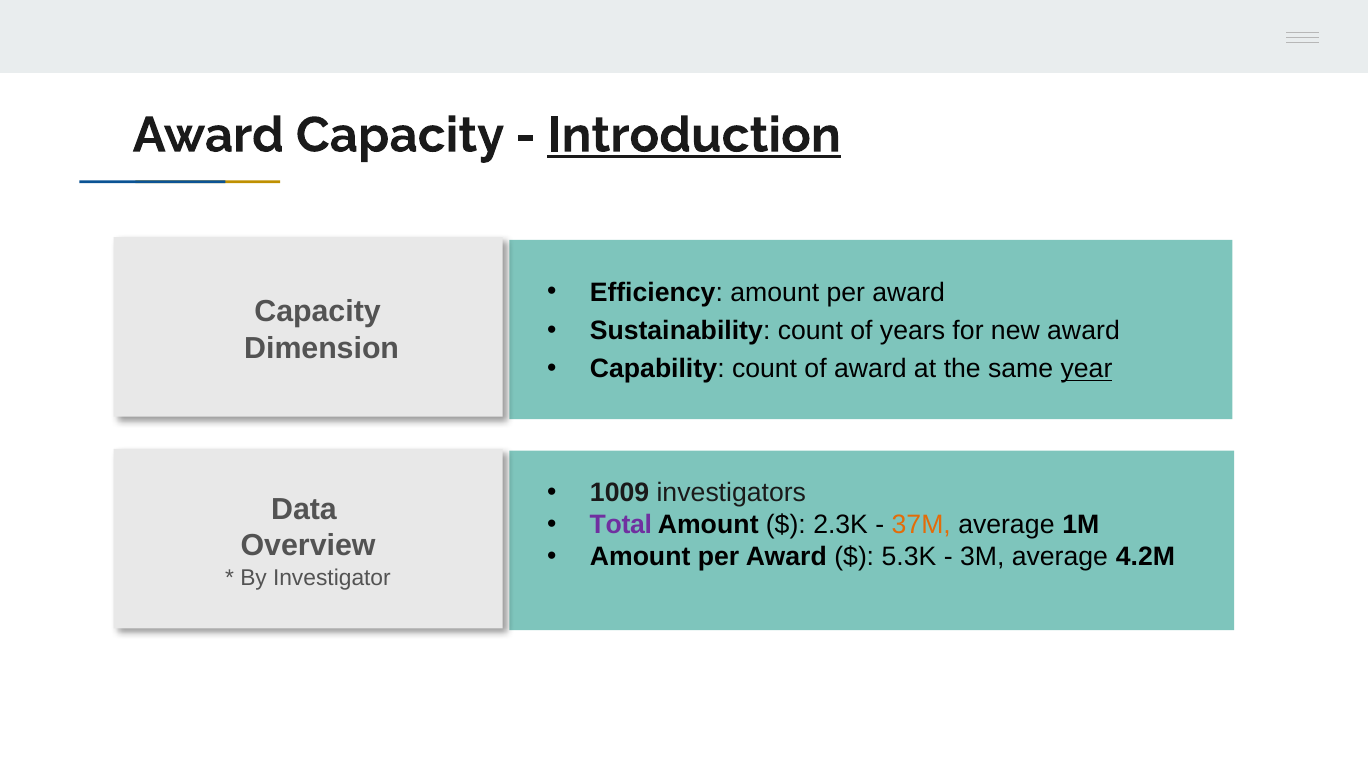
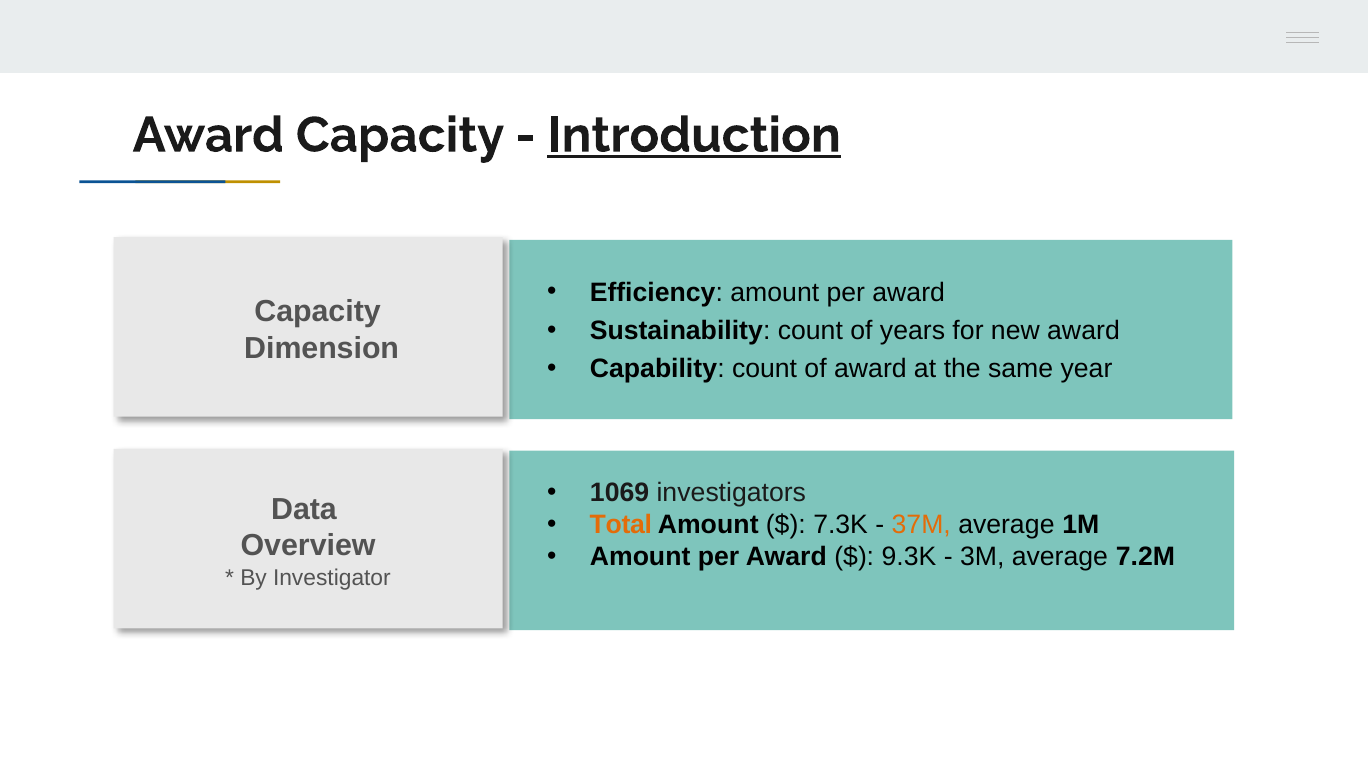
year underline: present -> none (1087, 369)
1009: 1009 -> 1069 (620, 493)
Total colour: purple -> orange (621, 525)
2.3K: 2.3K -> 7.3K (841, 525)
5.3K: 5.3K -> 9.3K (909, 557)
4.2M: 4.2M -> 7.2M (1145, 557)
